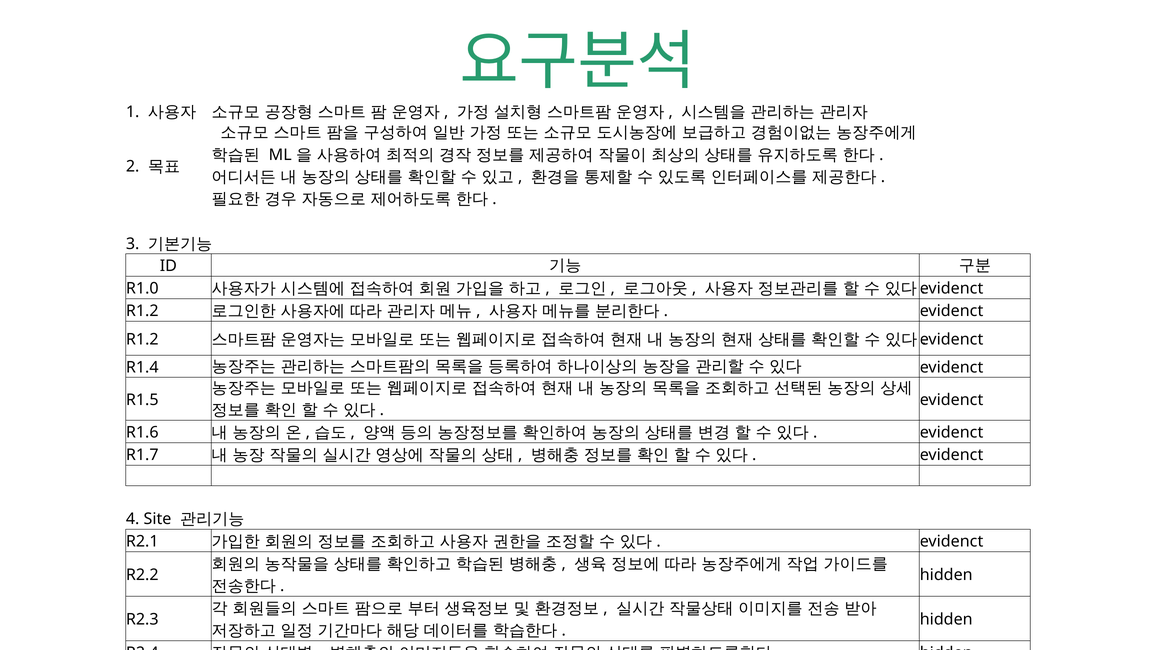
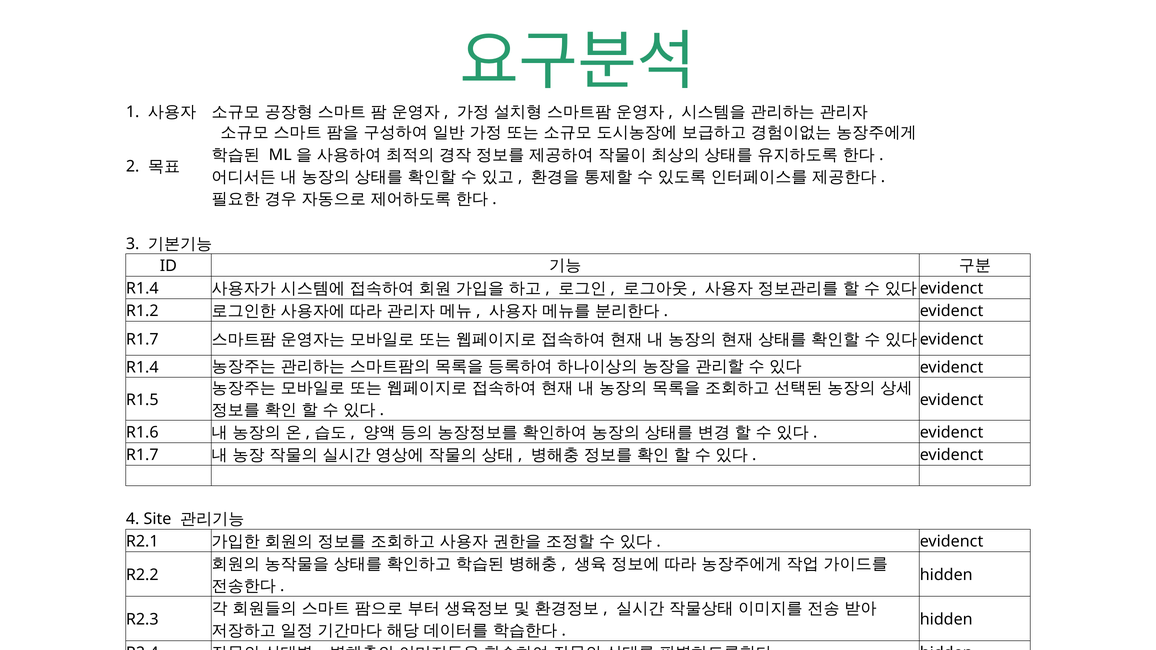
R1.0: R1.0 -> R1.4 (142, 289)
R1.2: R1.2 -> R1.7 (142, 339)
